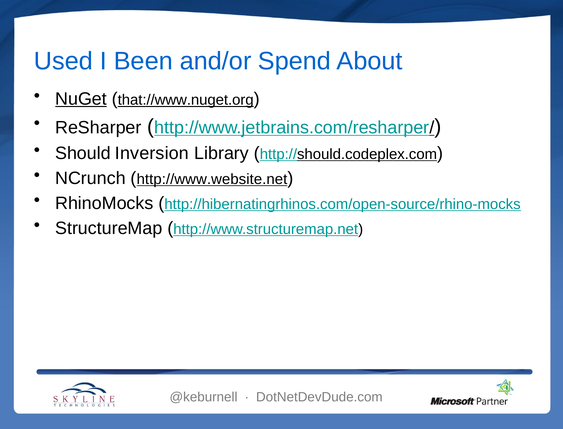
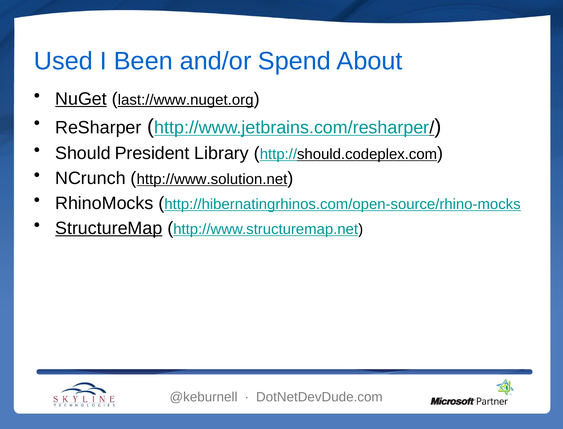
that://www.nuget.org: that://www.nuget.org -> last://www.nuget.org (186, 100)
Inversion: Inversion -> President (152, 153)
http://www.website.net: http://www.website.net -> http://www.solution.net (212, 179)
StructureMap underline: none -> present (109, 228)
